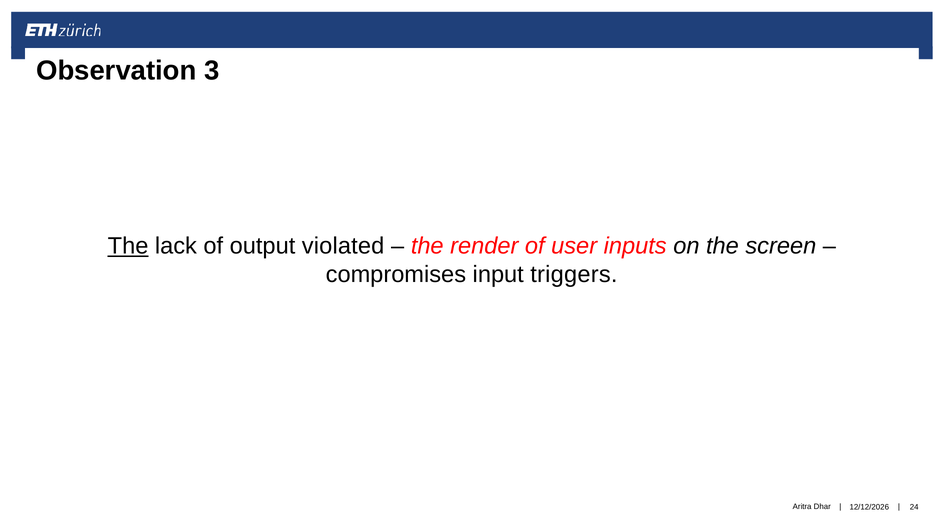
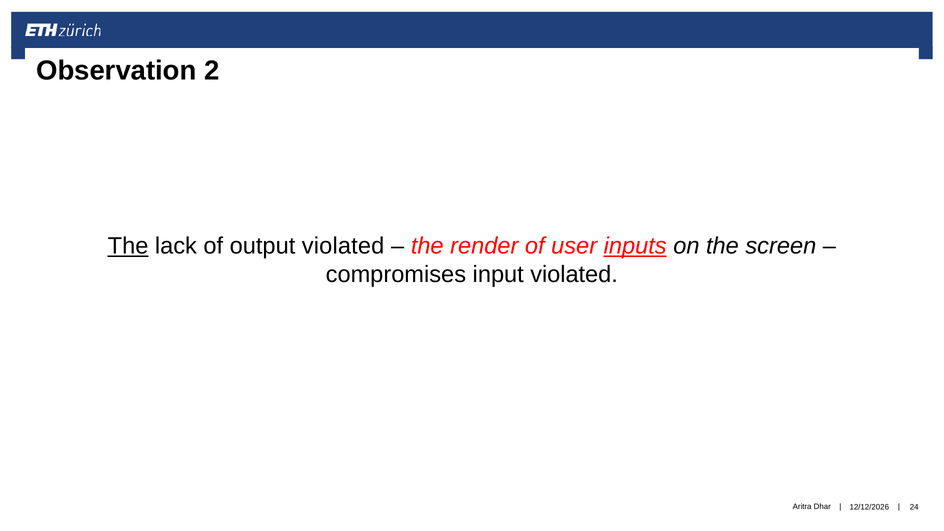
3: 3 -> 2 (212, 71)
inputs underline: none -> present (635, 246)
input triggers: triggers -> violated (574, 274)
